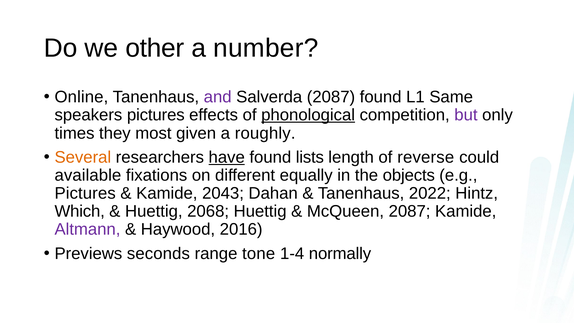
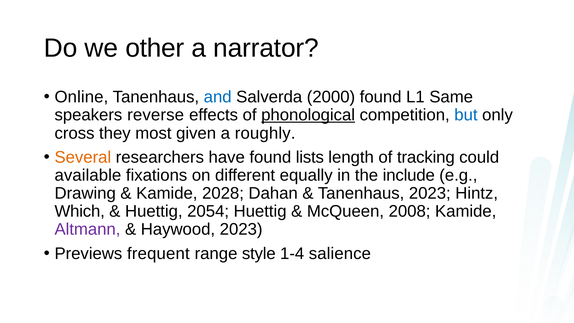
number: number -> narrator (266, 48)
and colour: purple -> blue (218, 97)
Salverda 2087: 2087 -> 2000 (331, 97)
speakers pictures: pictures -> reverse (156, 115)
but colour: purple -> blue (466, 115)
times: times -> cross (75, 133)
have underline: present -> none (227, 157)
reverse: reverse -> tracking (426, 157)
objects: objects -> include (409, 175)
Pictures: Pictures -> Drawing (85, 193)
2043: 2043 -> 2028 (223, 193)
Tanenhaus 2022: 2022 -> 2023 (430, 193)
2068: 2068 -> 2054 (208, 211)
McQueen 2087: 2087 -> 2008 (410, 211)
Haywood 2016: 2016 -> 2023 (241, 229)
seconds: seconds -> frequent (158, 253)
tone: tone -> style (259, 253)
normally: normally -> salience (340, 253)
